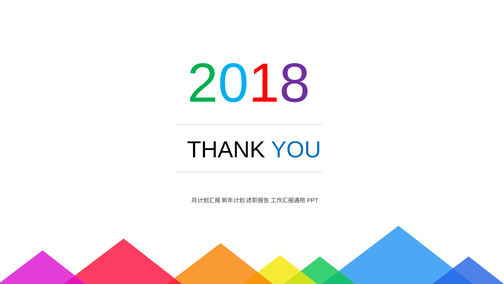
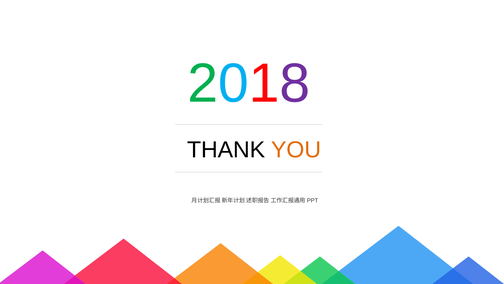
YOU colour: blue -> orange (296, 149)
